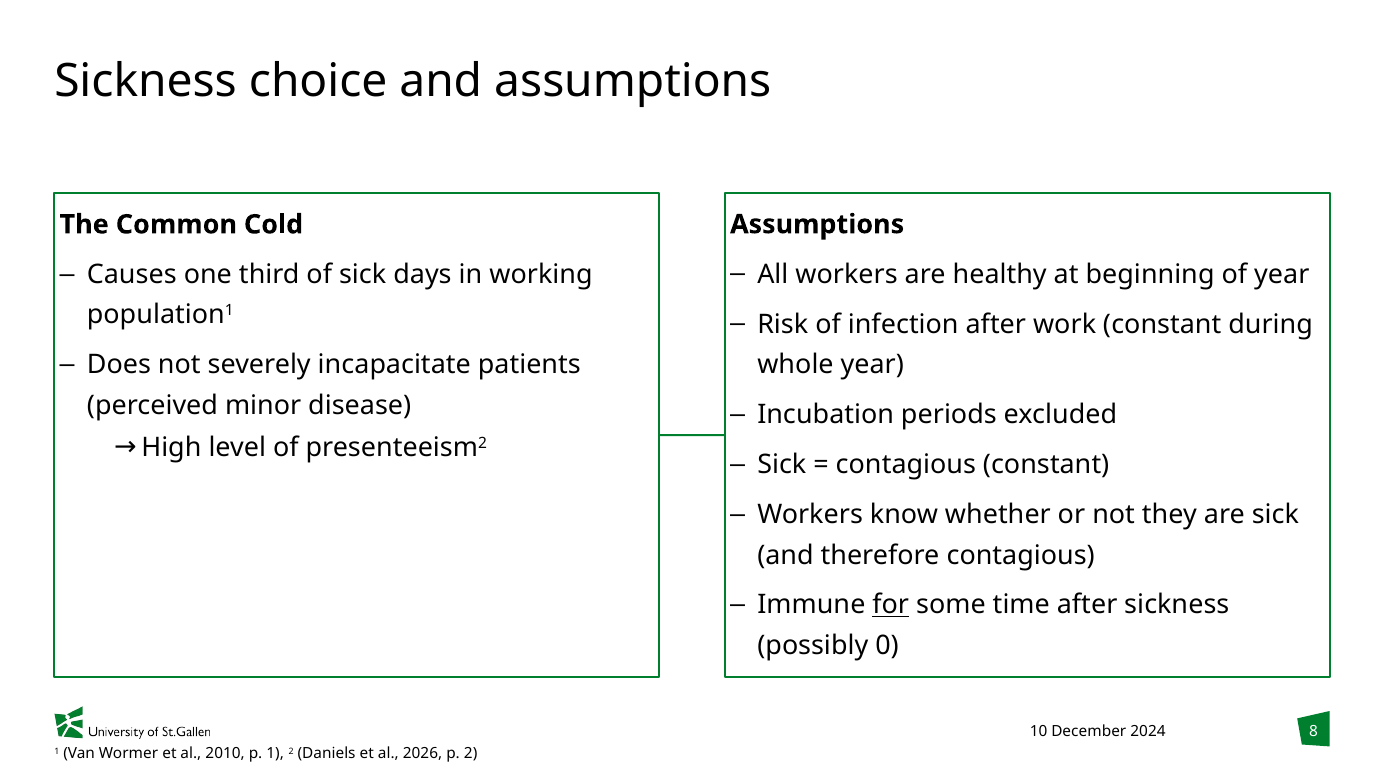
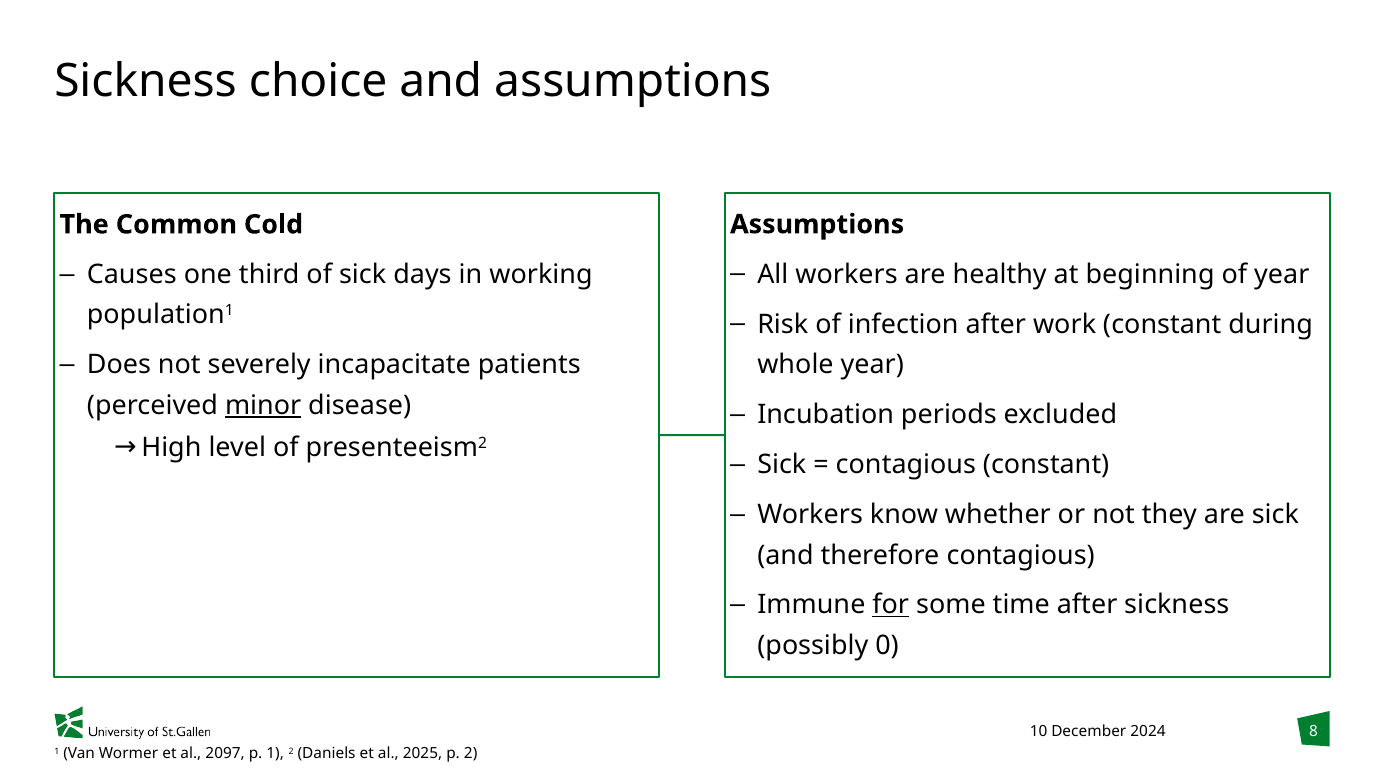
minor underline: none -> present (263, 406)
2010: 2010 -> 2097 (225, 754)
2026: 2026 -> 2025 (423, 754)
